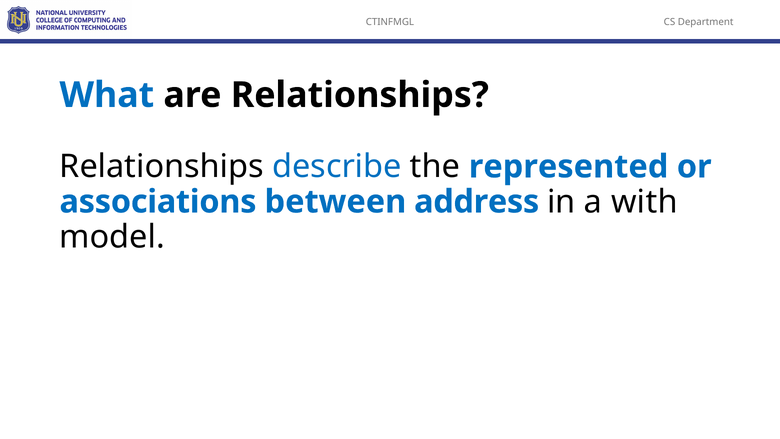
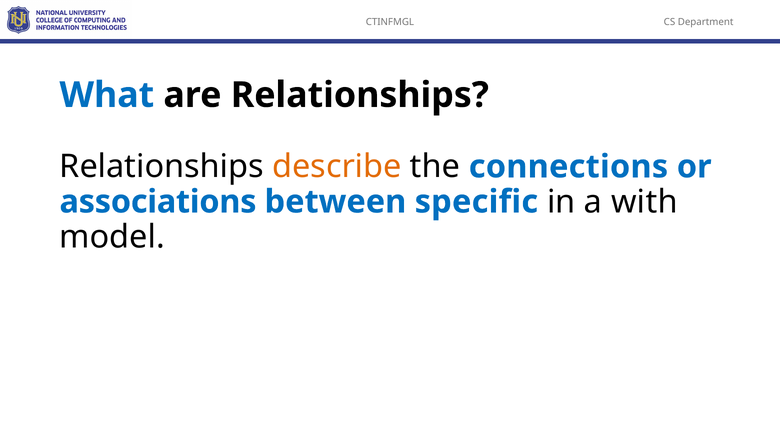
describe colour: blue -> orange (337, 167)
represented: represented -> connections (568, 167)
address: address -> specific (476, 202)
